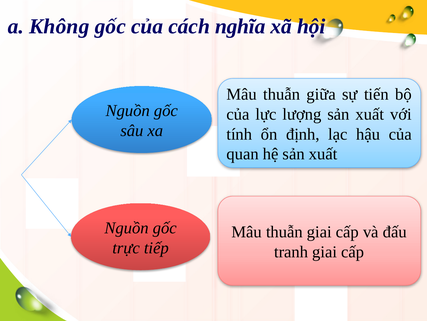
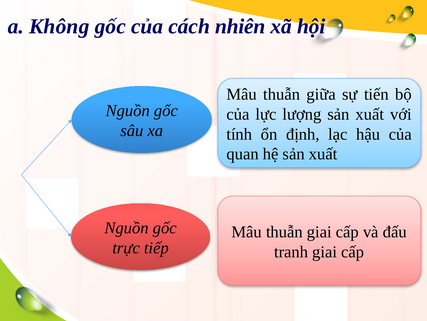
nghĩa: nghĩa -> nhiên (240, 26)
